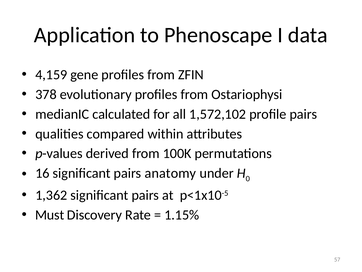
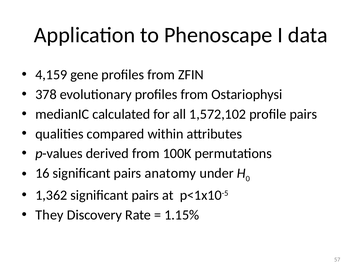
Must: Must -> They (49, 215)
